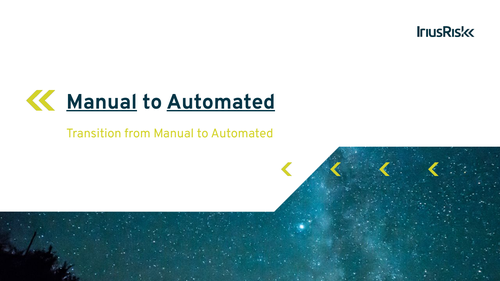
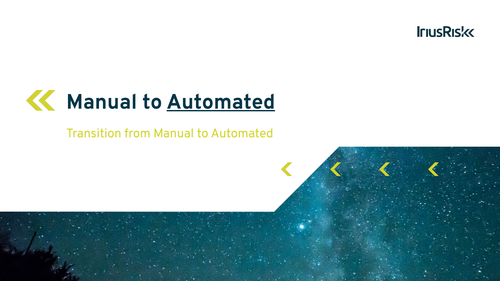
Manual underline: present -> none (102, 102)
